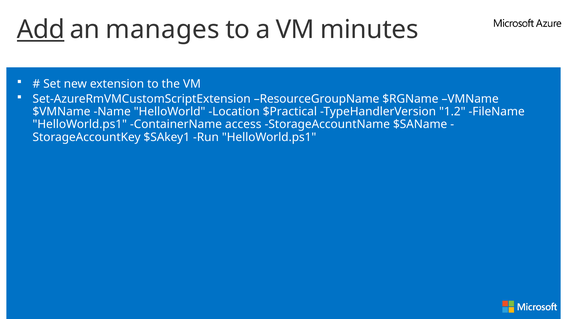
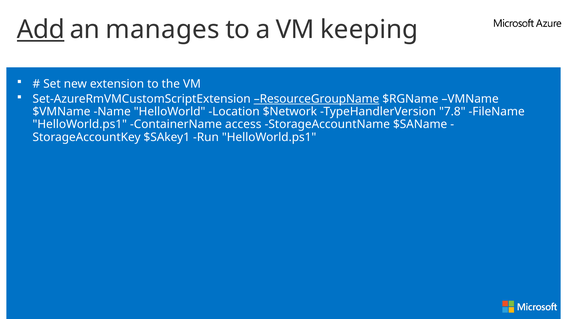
minutes: minutes -> keeping (369, 30)
ResourceGroupName underline: none -> present (317, 99)
$Practical: $Practical -> $Network (290, 112)
1.2: 1.2 -> 7.8 (452, 112)
